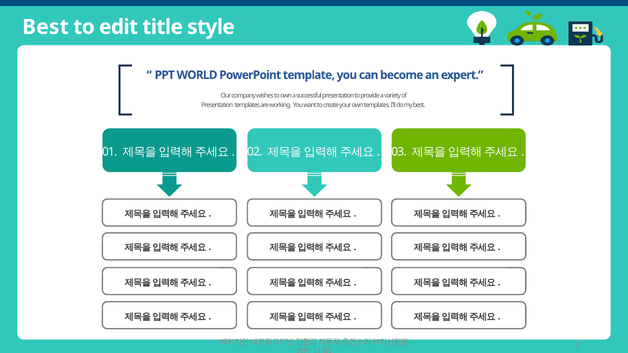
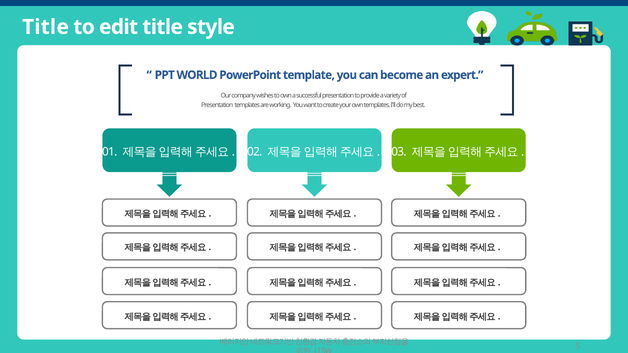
Best: Best -> Title (45, 27)
